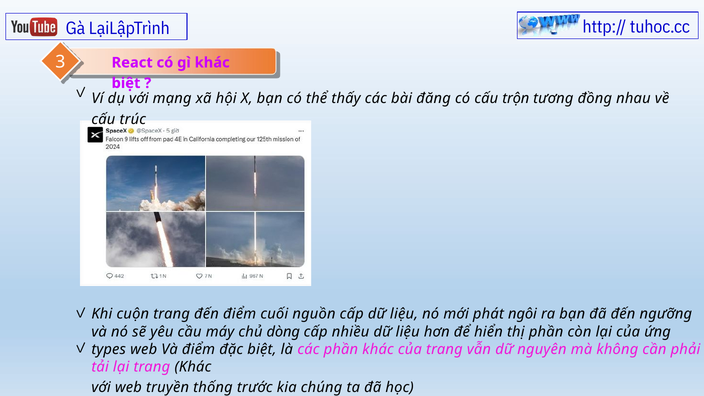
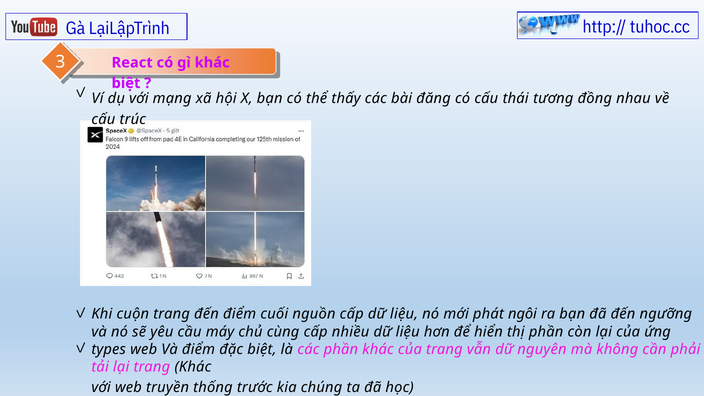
trộn: trộn -> thái (516, 99)
dòng: dòng -> cùng (283, 332)
